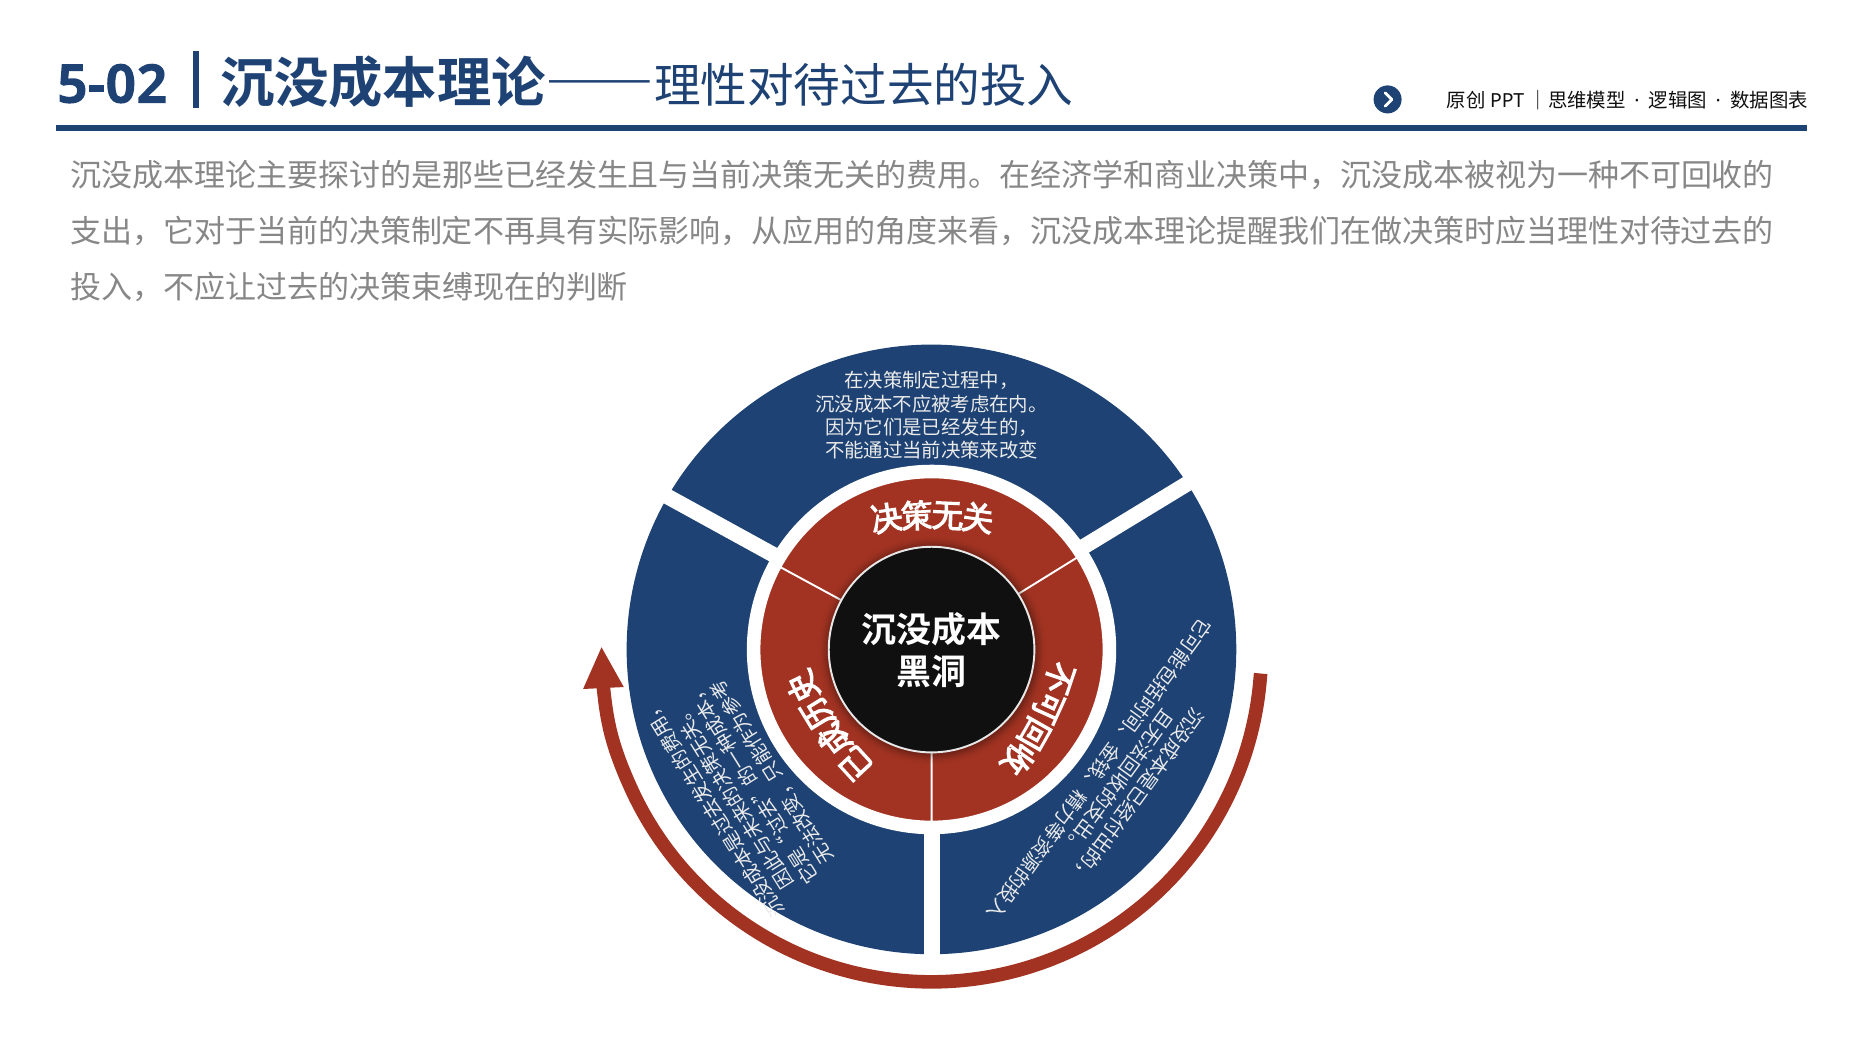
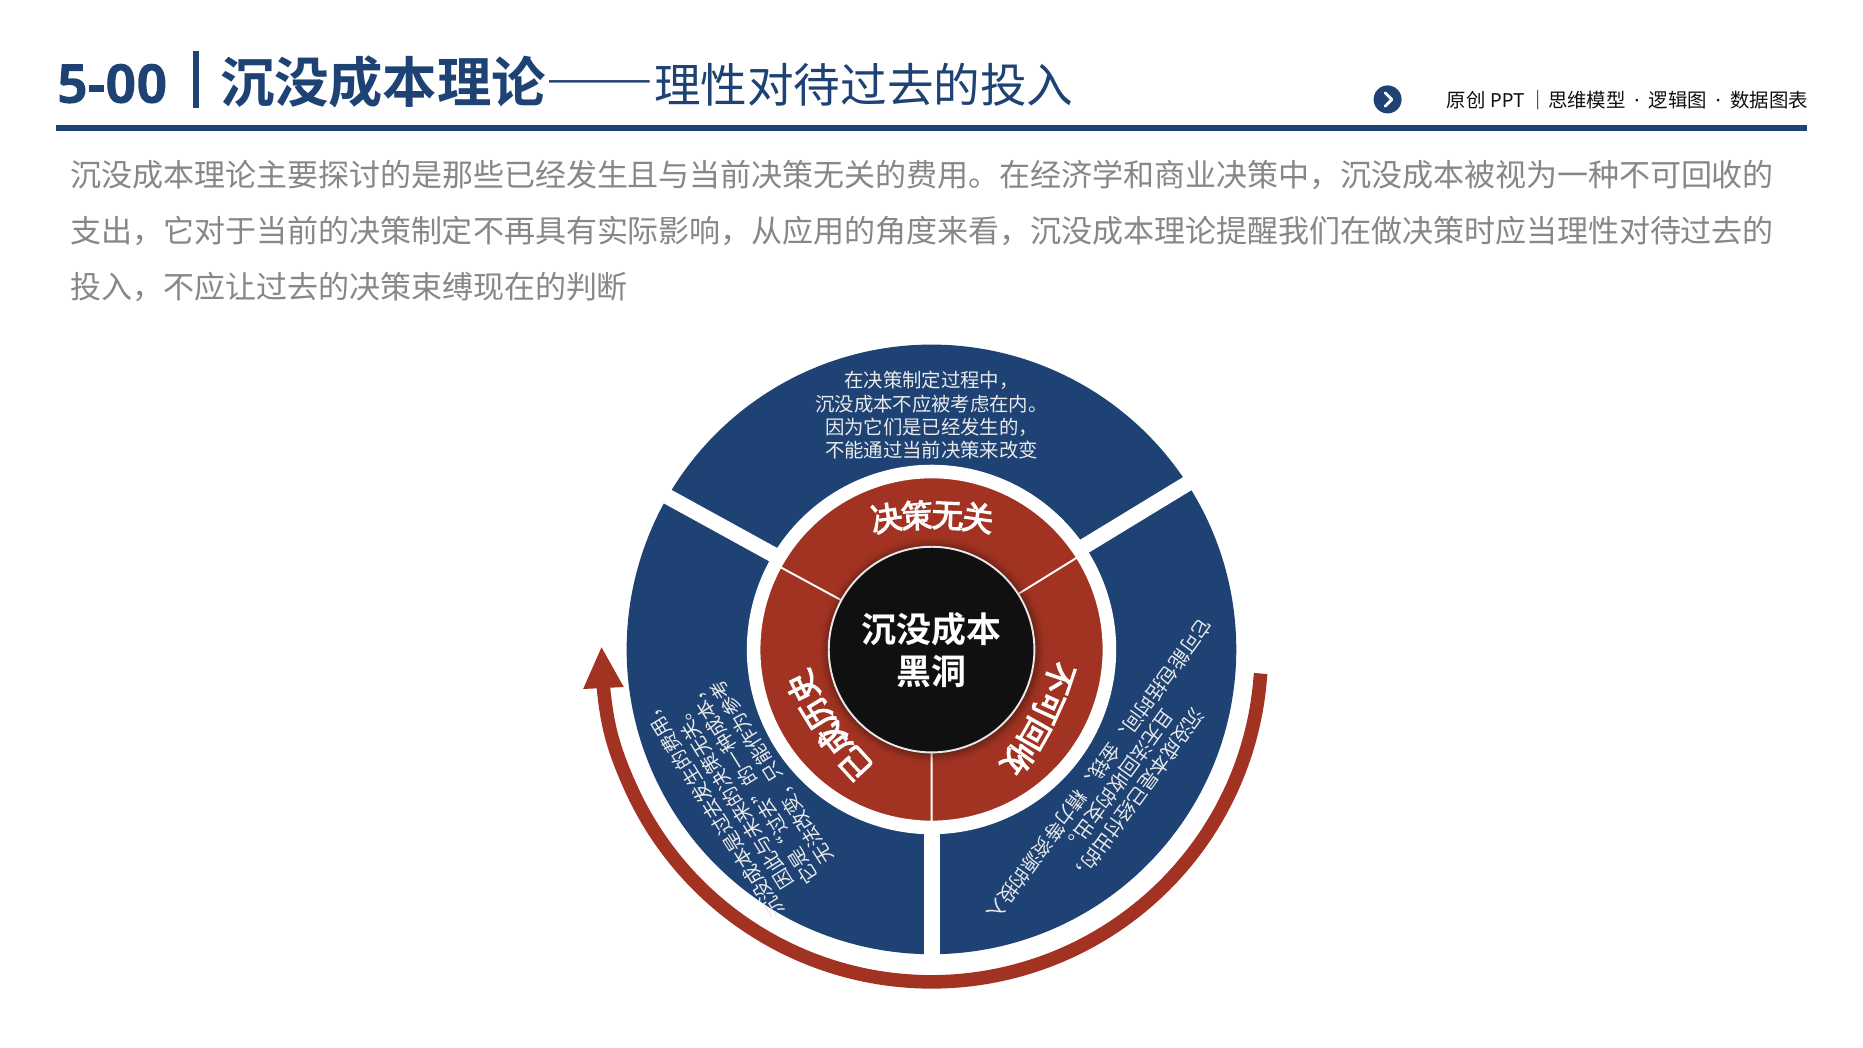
5-02: 5-02 -> 5-00 (112, 85)
